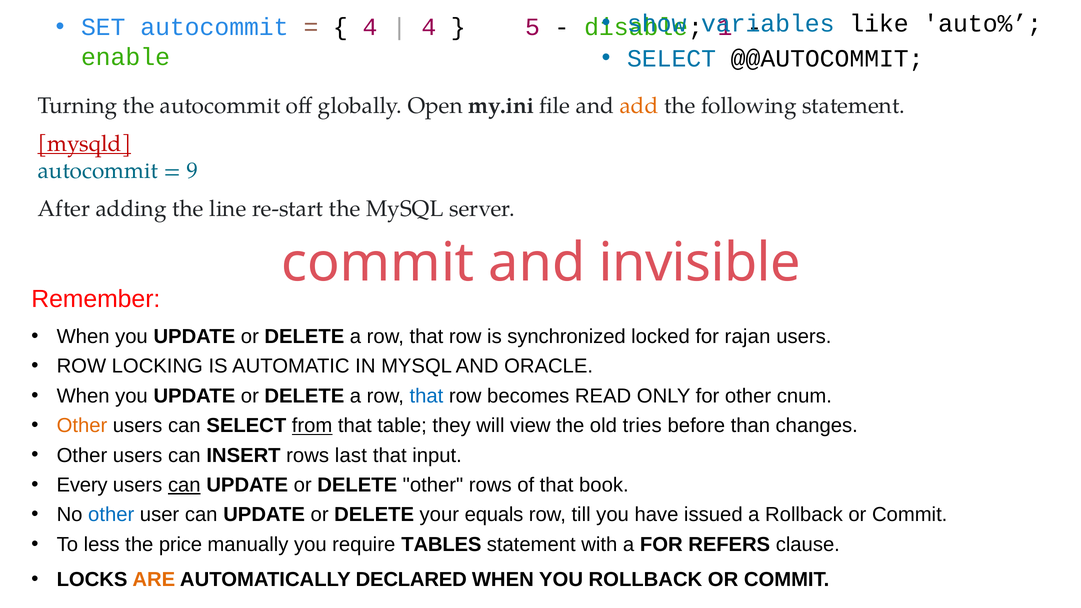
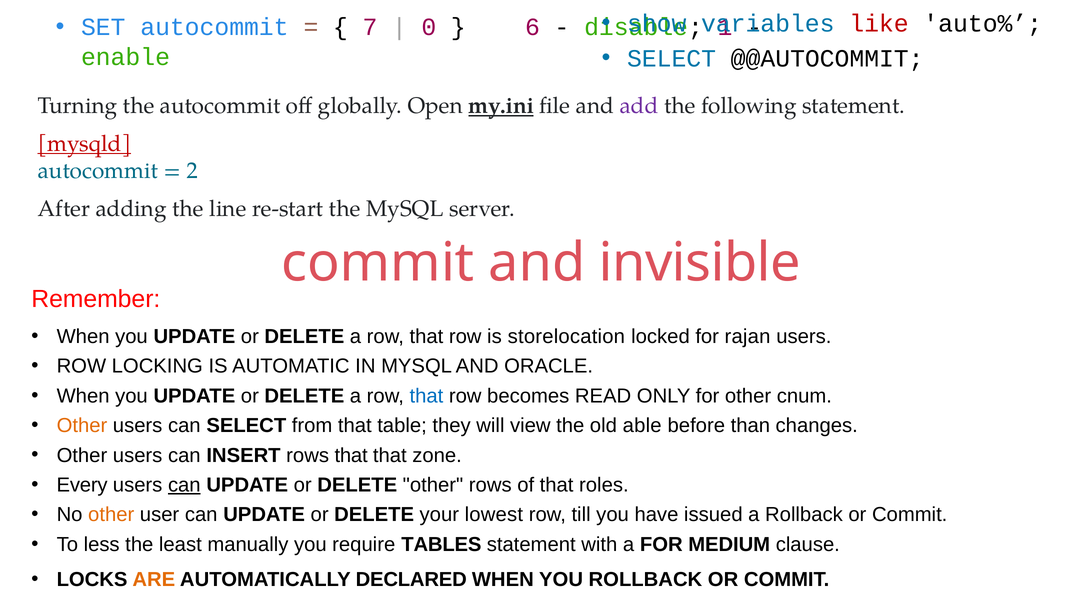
like colour: black -> red (879, 23)
4: 4 -> 7 (370, 27)
4: 4 -> 0 (429, 27)
5: 5 -> 6 (532, 27)
my.ini underline: none -> present (501, 106)
add colour: orange -> purple (639, 106)
9: 9 -> 2 (192, 171)
synchronized: synchronized -> storelocation (566, 337)
from underline: present -> none (312, 426)
tries: tries -> able (642, 426)
rows last: last -> that (351, 455)
input: input -> zone (437, 455)
book: book -> roles (604, 485)
other colour: blue -> orange (111, 515)
equals: equals -> lowest (494, 515)
price: price -> least (180, 545)
REFERS: REFERS -> MEDIUM (729, 545)
